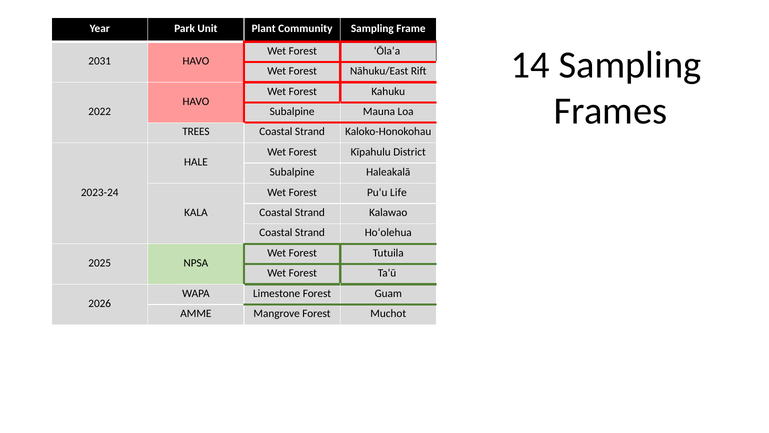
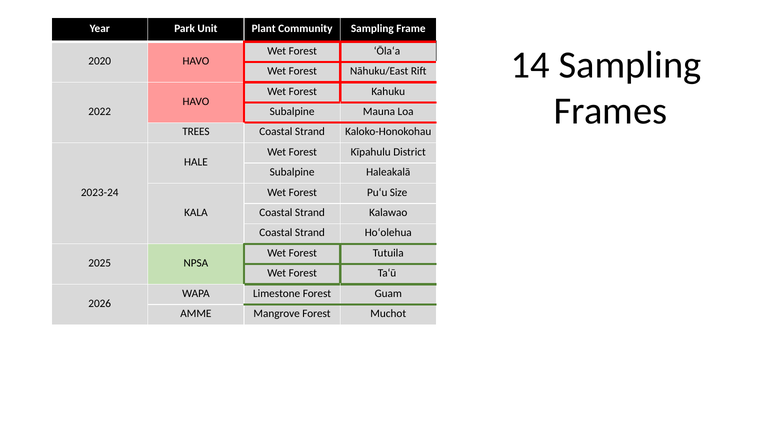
2031: 2031 -> 2020 (100, 61)
Life: Life -> Size (399, 192)
